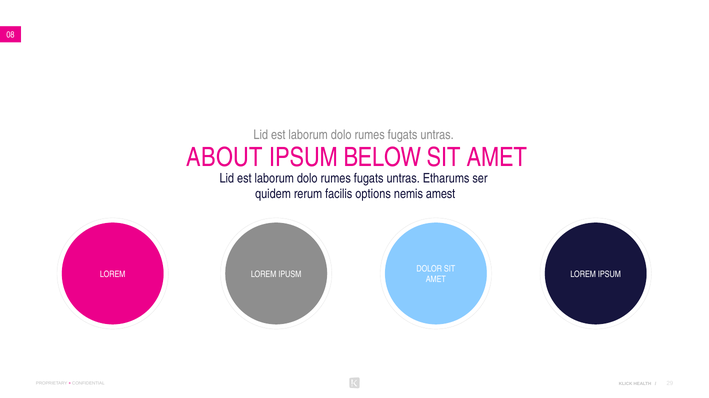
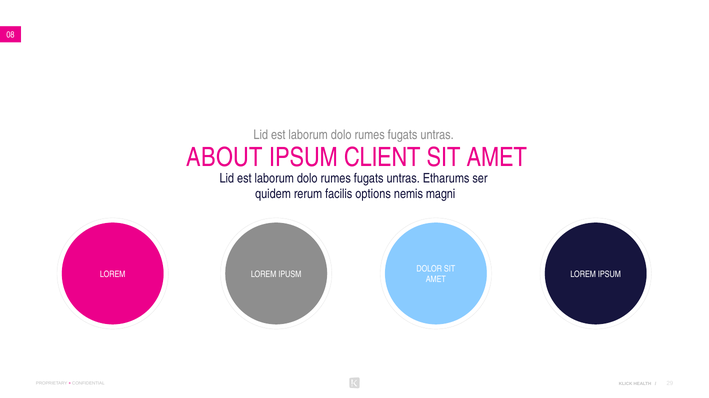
BELOW: BELOW -> CLIENT (382, 158)
amest: amest -> magni (441, 194)
